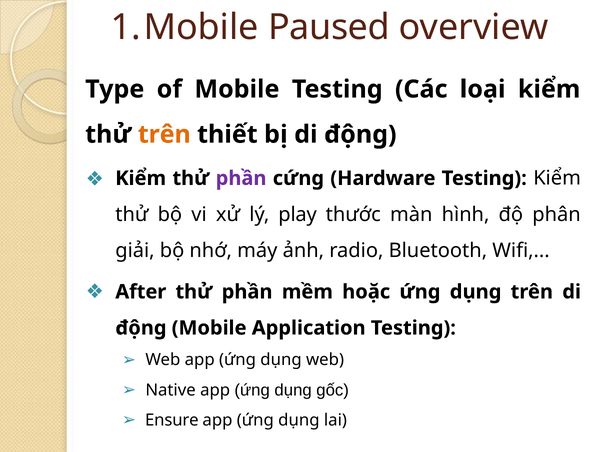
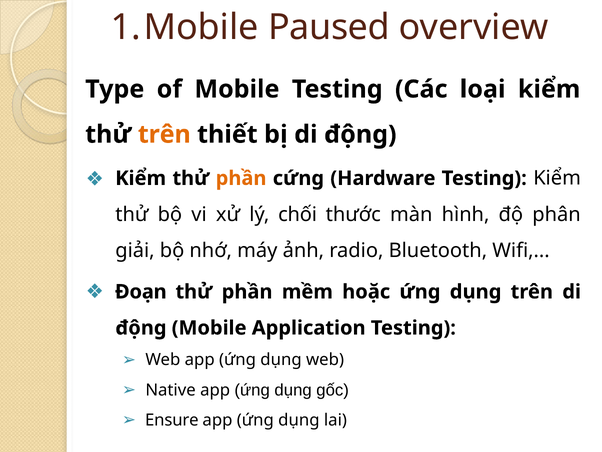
phần colour: purple -> orange (241, 178)
play: play -> chối (298, 214)
After: After -> Đoạn (141, 291)
